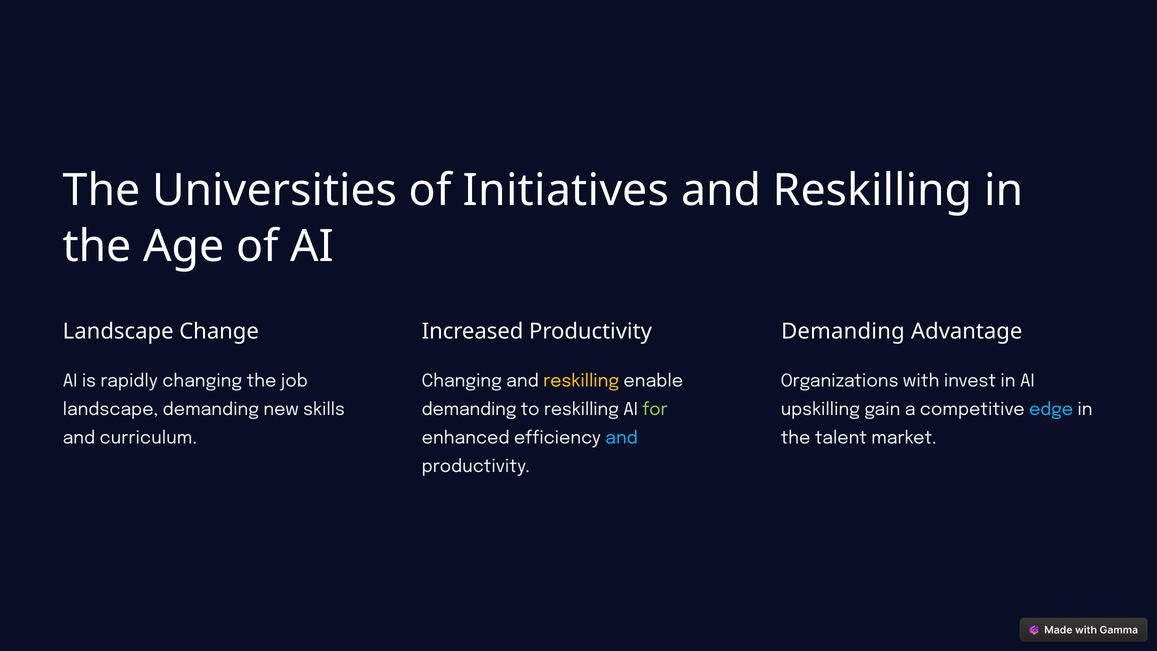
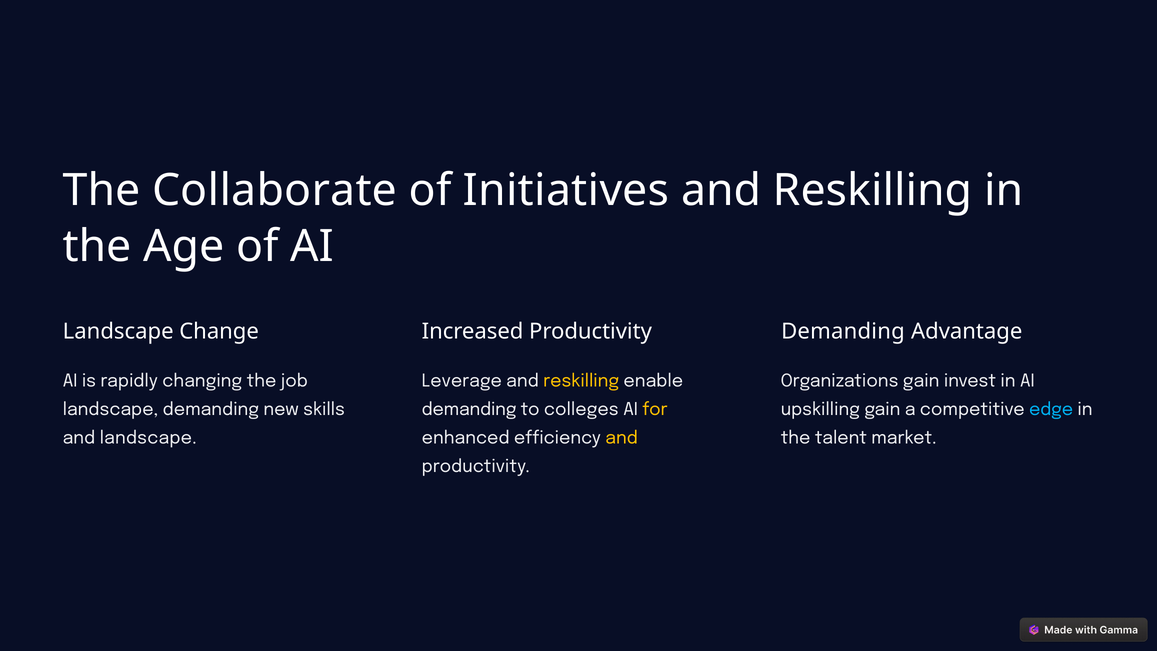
Universities: Universities -> Collaborate (275, 191)
Changing: Changing -> Leverage (462, 381)
Organizations with: with -> gain (921, 381)
to reskilling: reskilling -> colleges (581, 409)
for colour: light green -> yellow (655, 409)
and curriculum: curriculum -> landscape (148, 438)
and colour: light blue -> yellow (622, 438)
